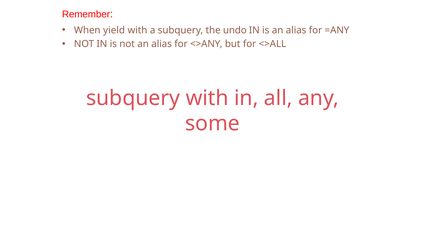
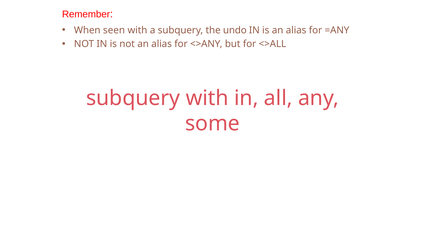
yield: yield -> seen (114, 30)
